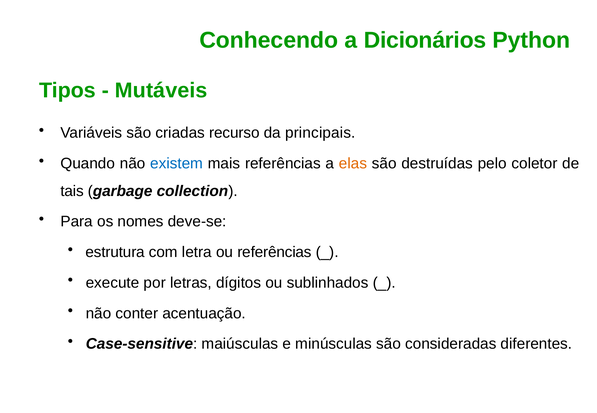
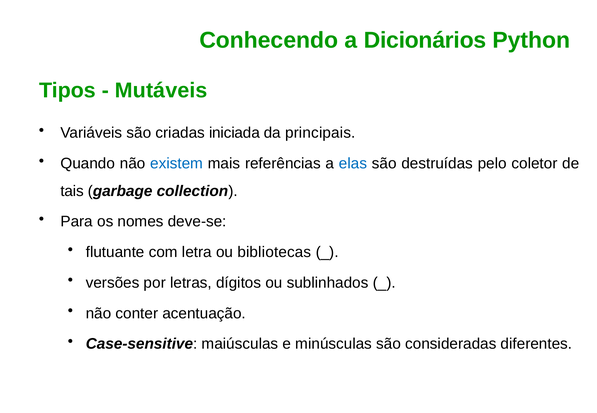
recurso: recurso -> iniciada (234, 133)
elas colour: orange -> blue (353, 164)
estrutura: estrutura -> flutuante (115, 252)
ou referências: referências -> bibliotecas (274, 252)
execute: execute -> versões (113, 283)
